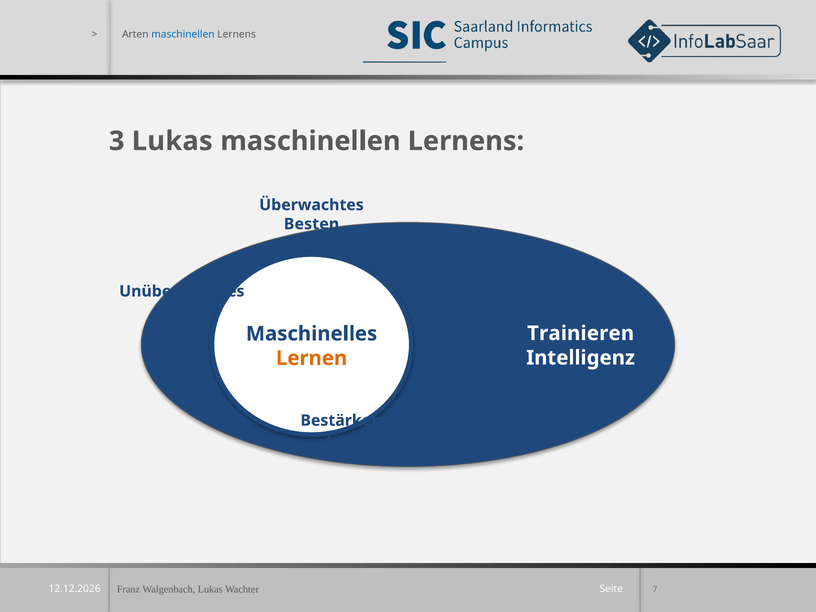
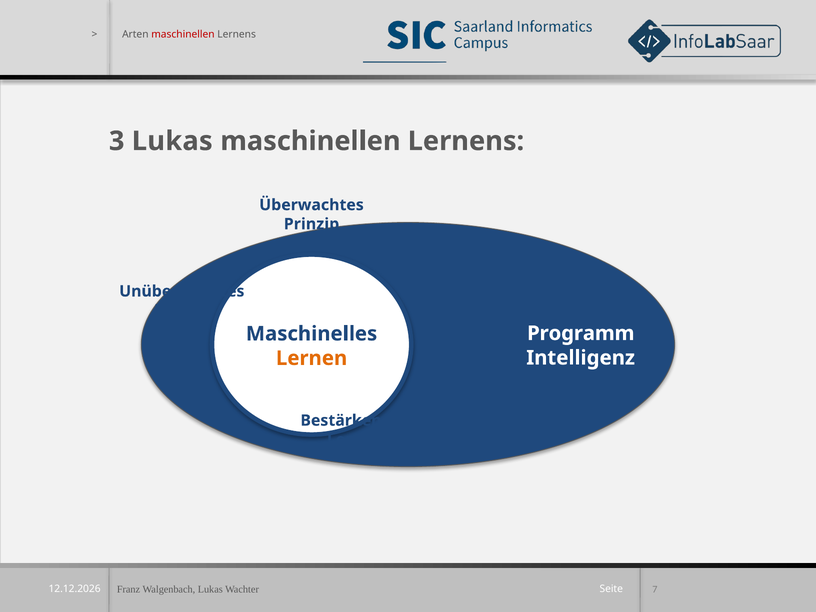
maschinellen colour: blue -> red (183, 34)
Besten: Besten -> Prinzip (312, 224)
Trainieren: Trainieren -> Programm (581, 333)
